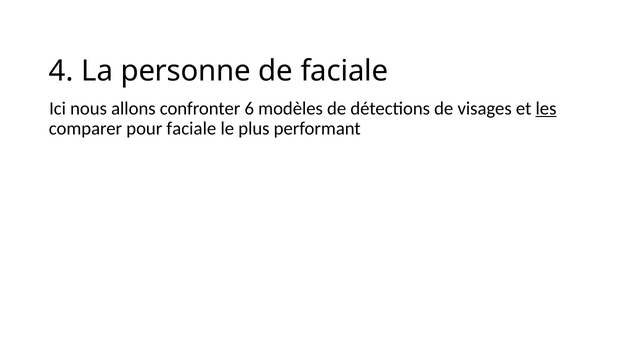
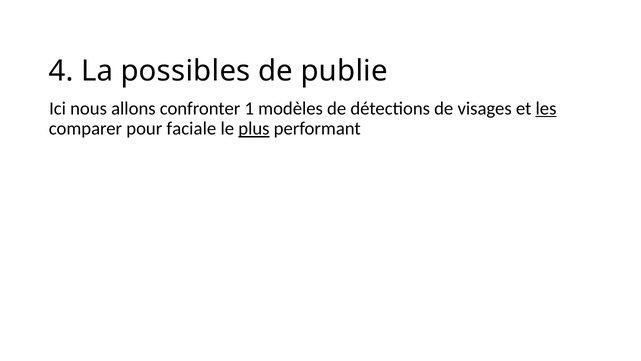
personne: personne -> possibles (186, 71)
de faciale: faciale -> publie (344, 71)
6: 6 -> 1 (249, 108)
plus underline: none -> present (254, 128)
